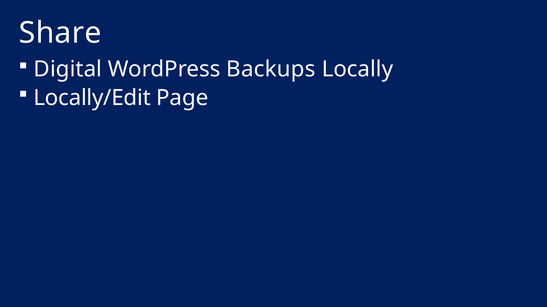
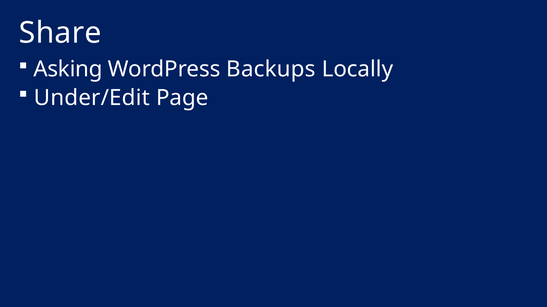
Digital: Digital -> Asking (68, 69)
Locally/Edit: Locally/Edit -> Under/Edit (92, 98)
